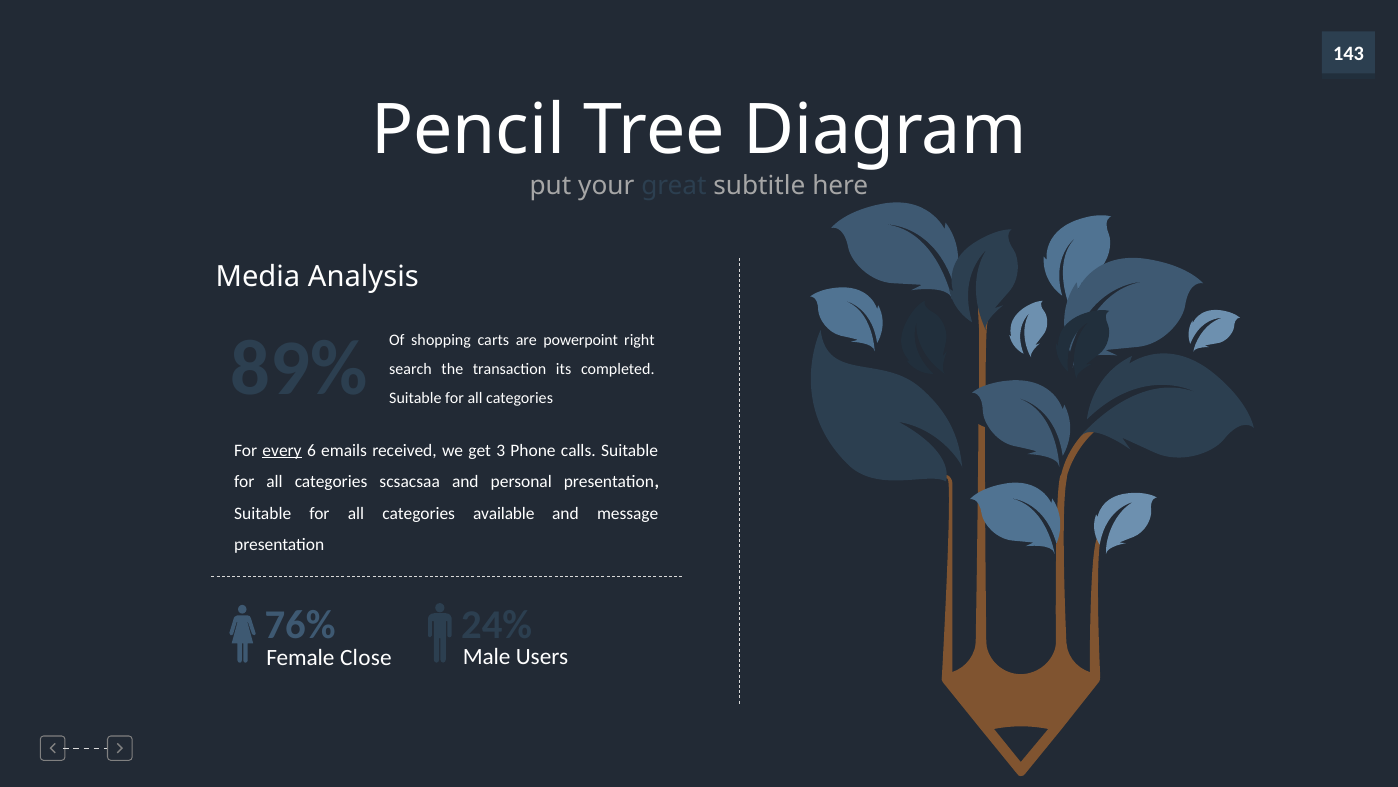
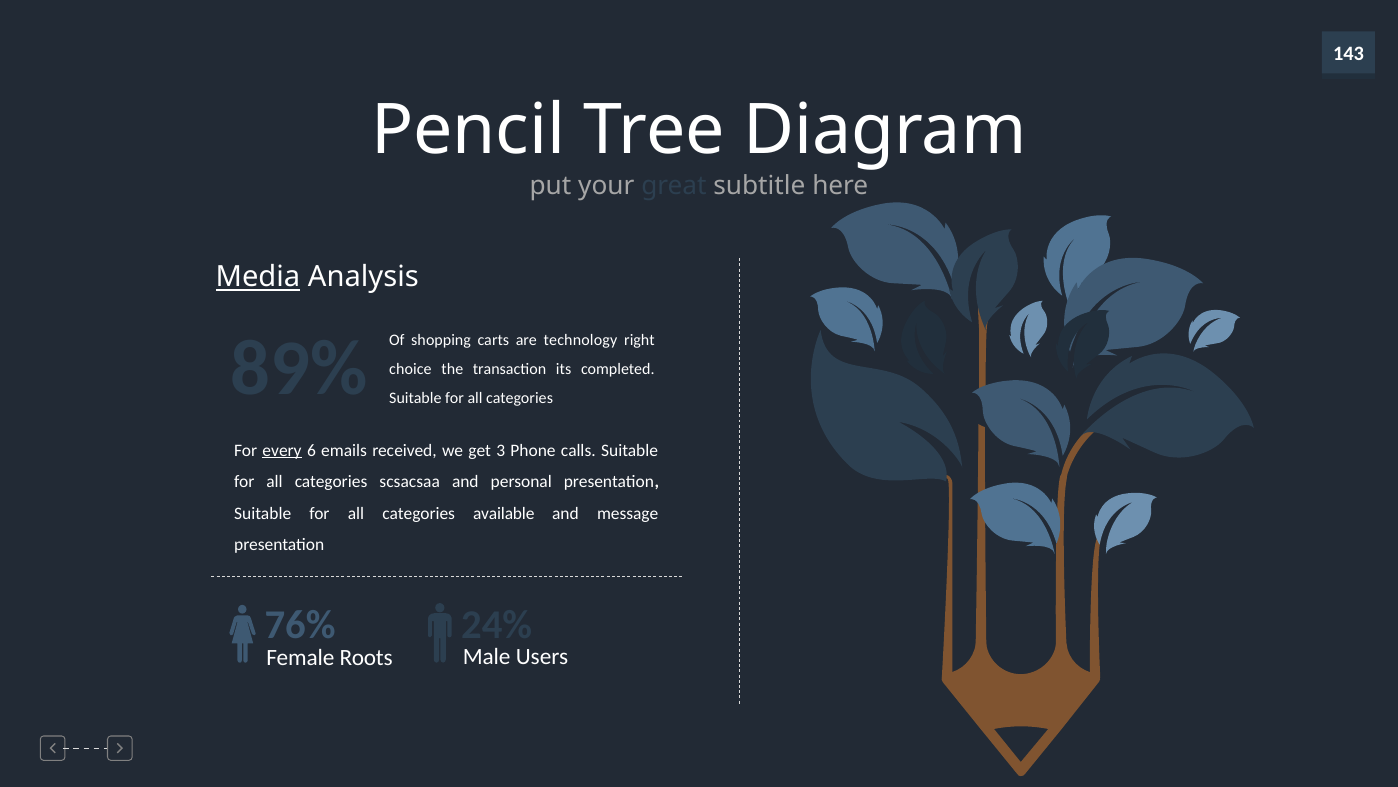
Media underline: none -> present (258, 277)
powerpoint: powerpoint -> technology (580, 340)
search: search -> choice (410, 369)
Close: Close -> Roots (366, 658)
